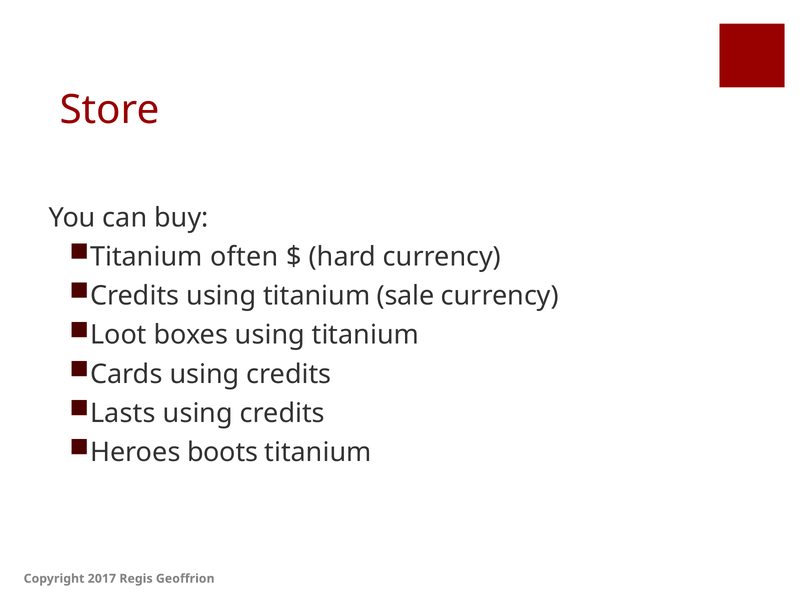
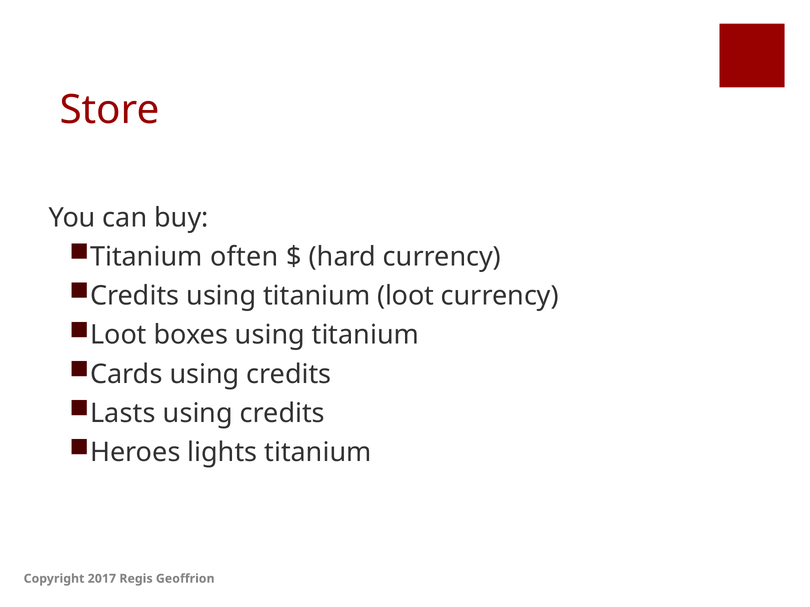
titanium sale: sale -> loot (406, 296)
boots: boots -> lights (222, 453)
